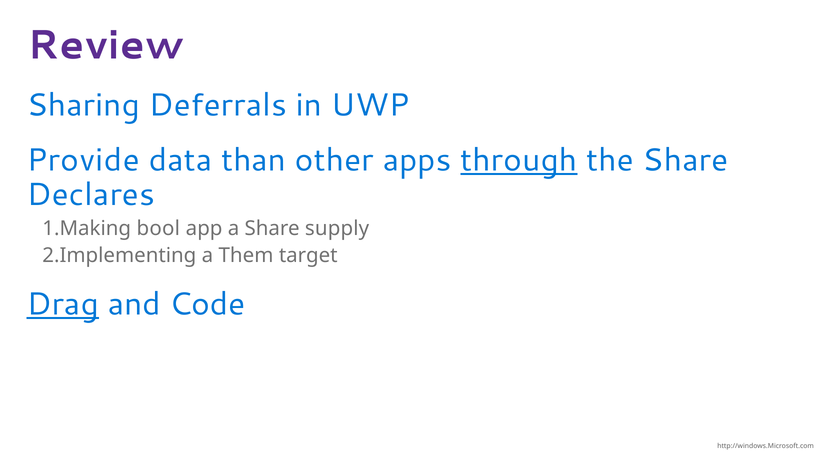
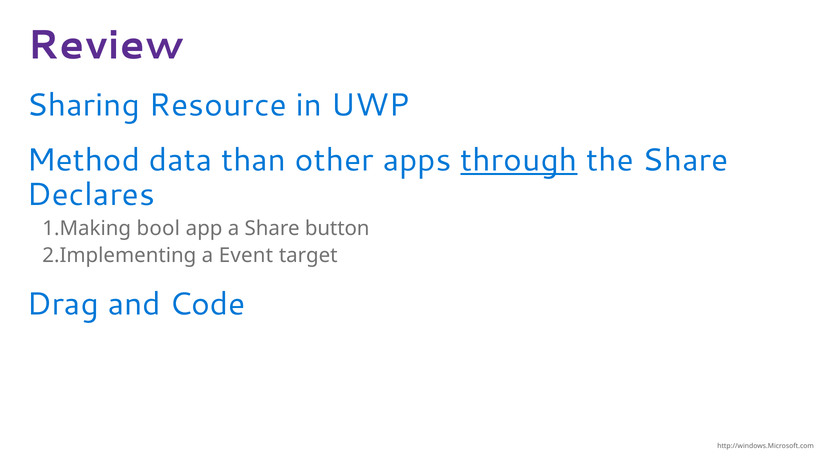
Deferrals: Deferrals -> Resource (218, 105)
Provide: Provide -> Method (83, 160)
supply: supply -> button (337, 228)
Them: Them -> Event (246, 256)
Drag underline: present -> none (63, 304)
